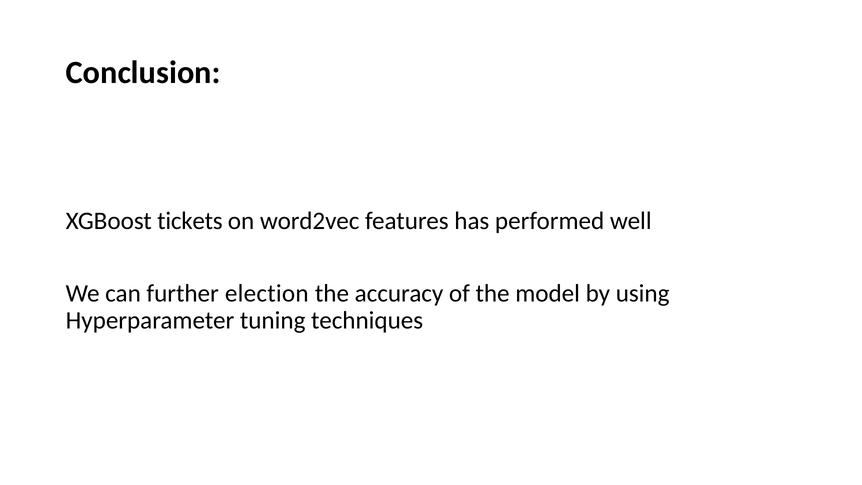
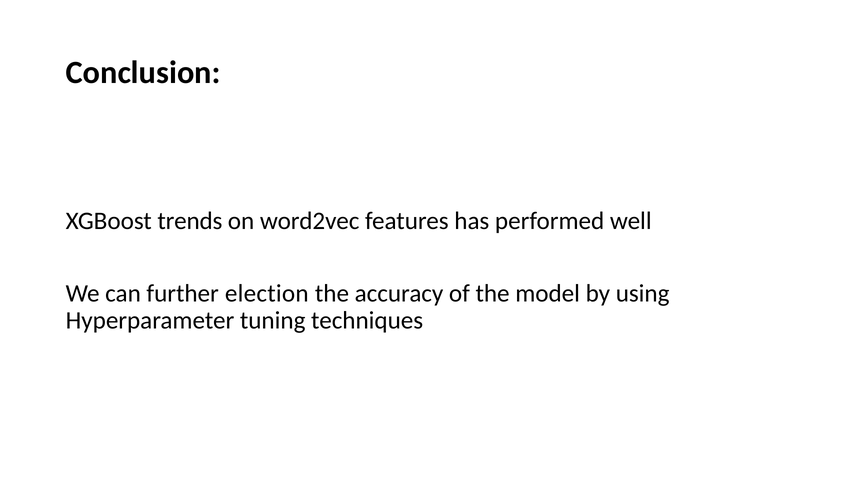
tickets: tickets -> trends (190, 221)
